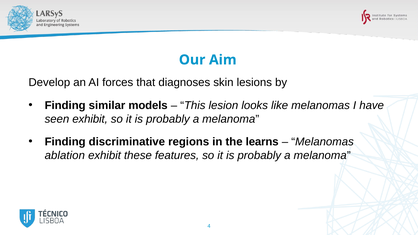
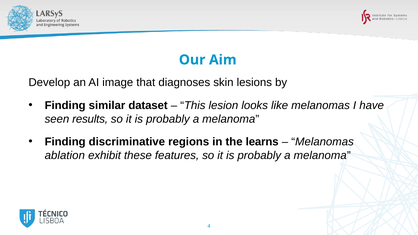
forces: forces -> image (118, 83)
models: models -> dataset (148, 105)
seen exhibit: exhibit -> results (90, 119)
